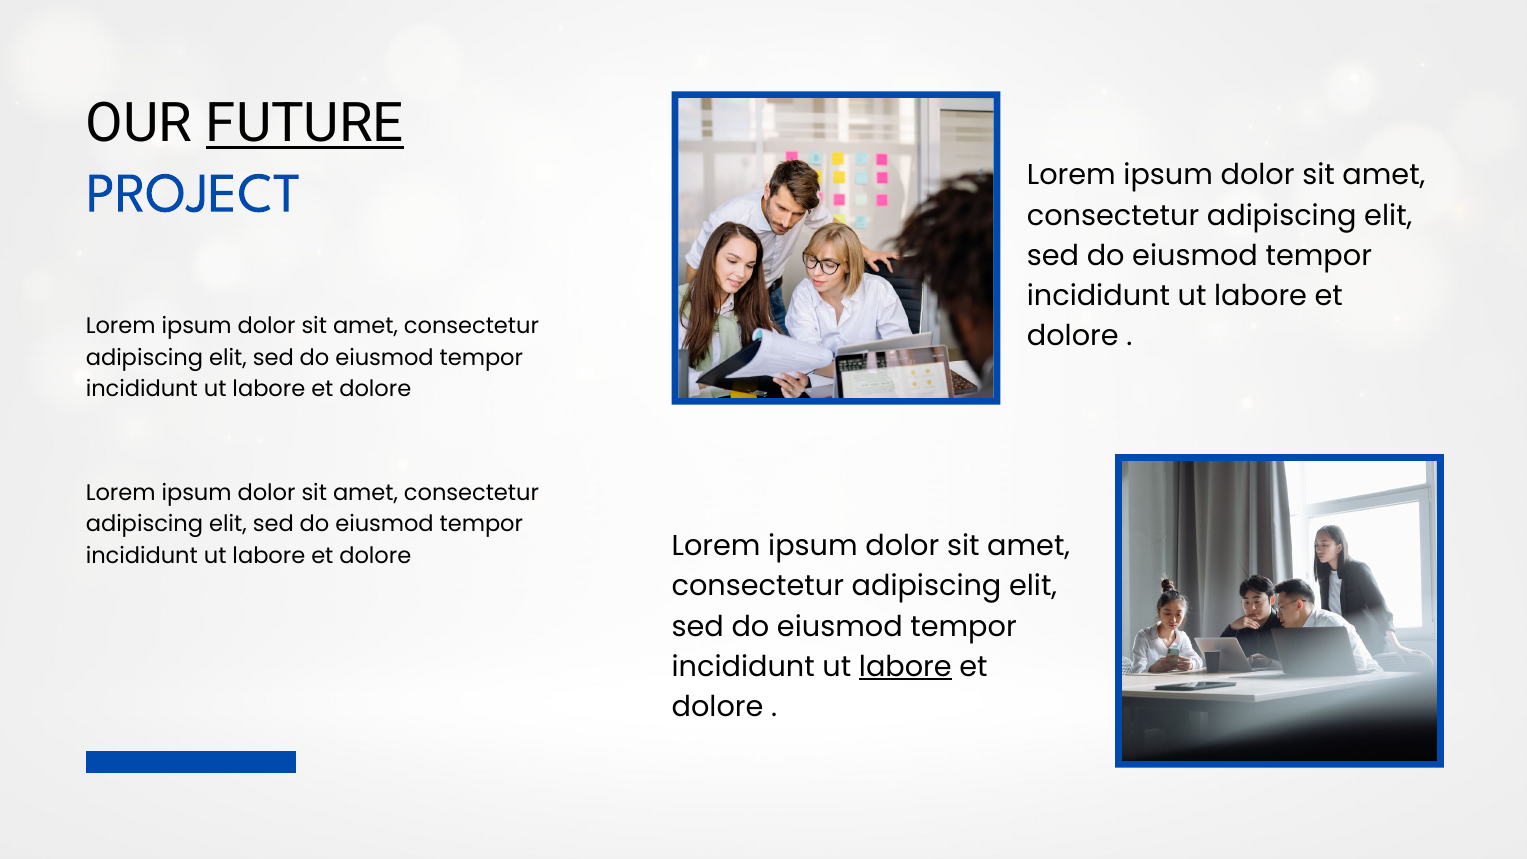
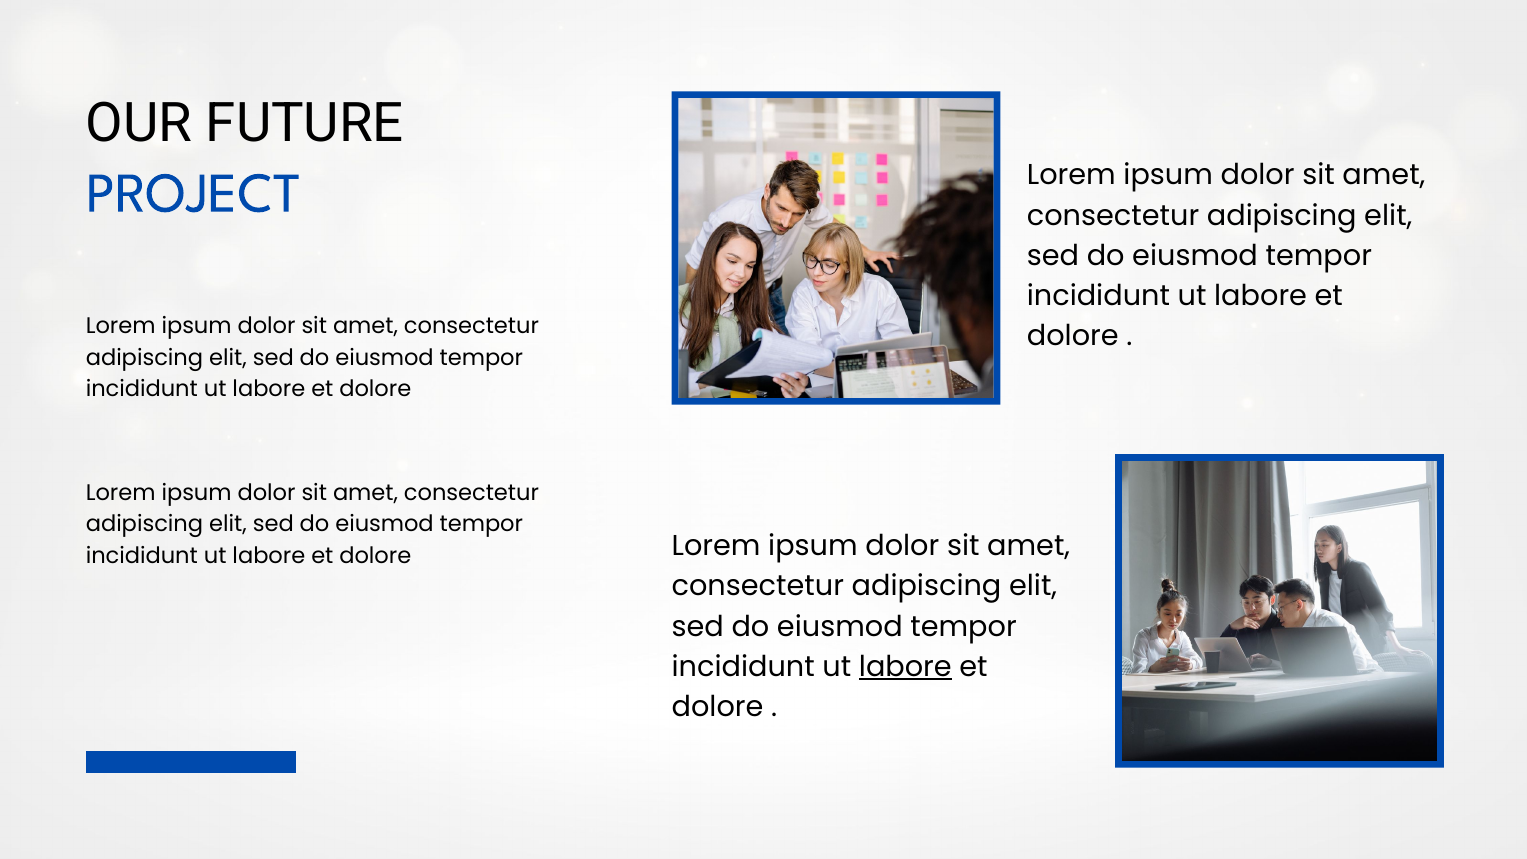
FUTURE underline: present -> none (305, 124)
